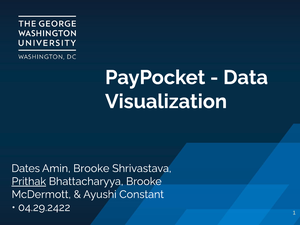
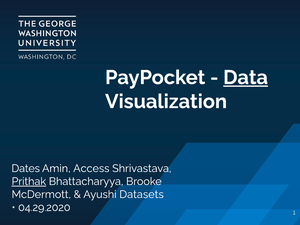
Data underline: none -> present (246, 78)
Amin Brooke: Brooke -> Access (91, 168)
Constant: Constant -> Datasets (142, 194)
04.29.2422: 04.29.2422 -> 04.29.2020 (44, 207)
